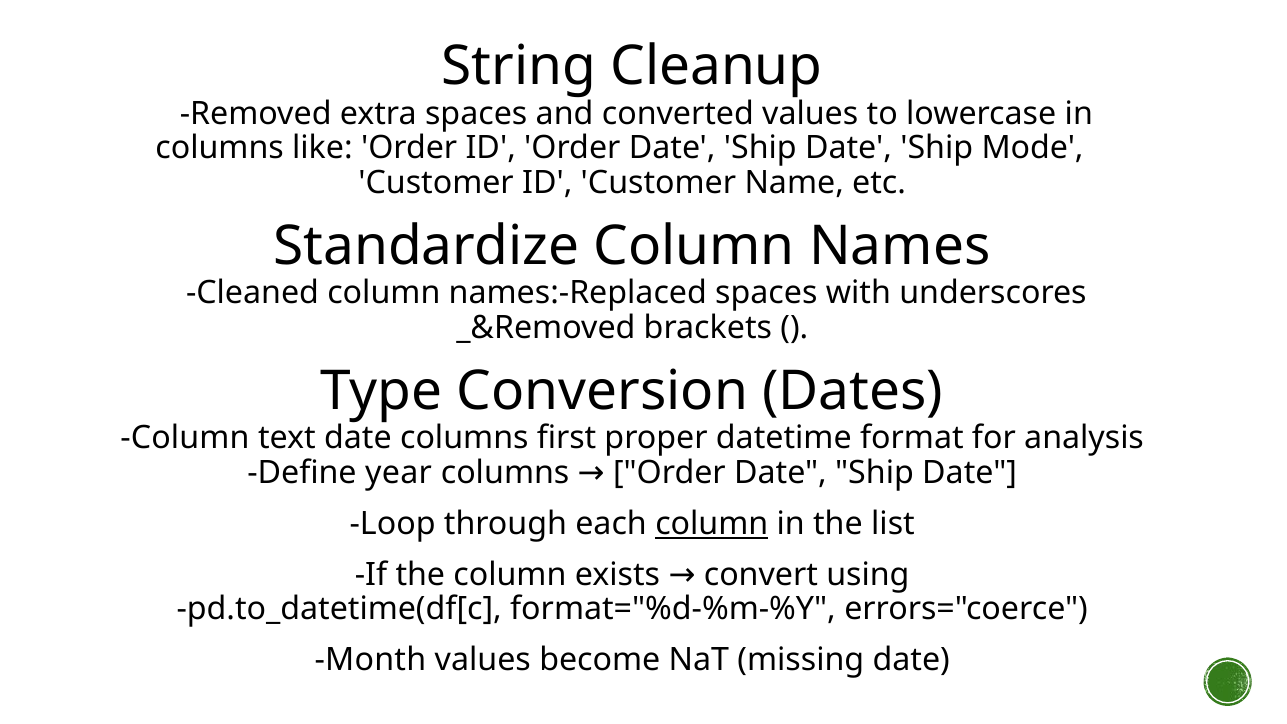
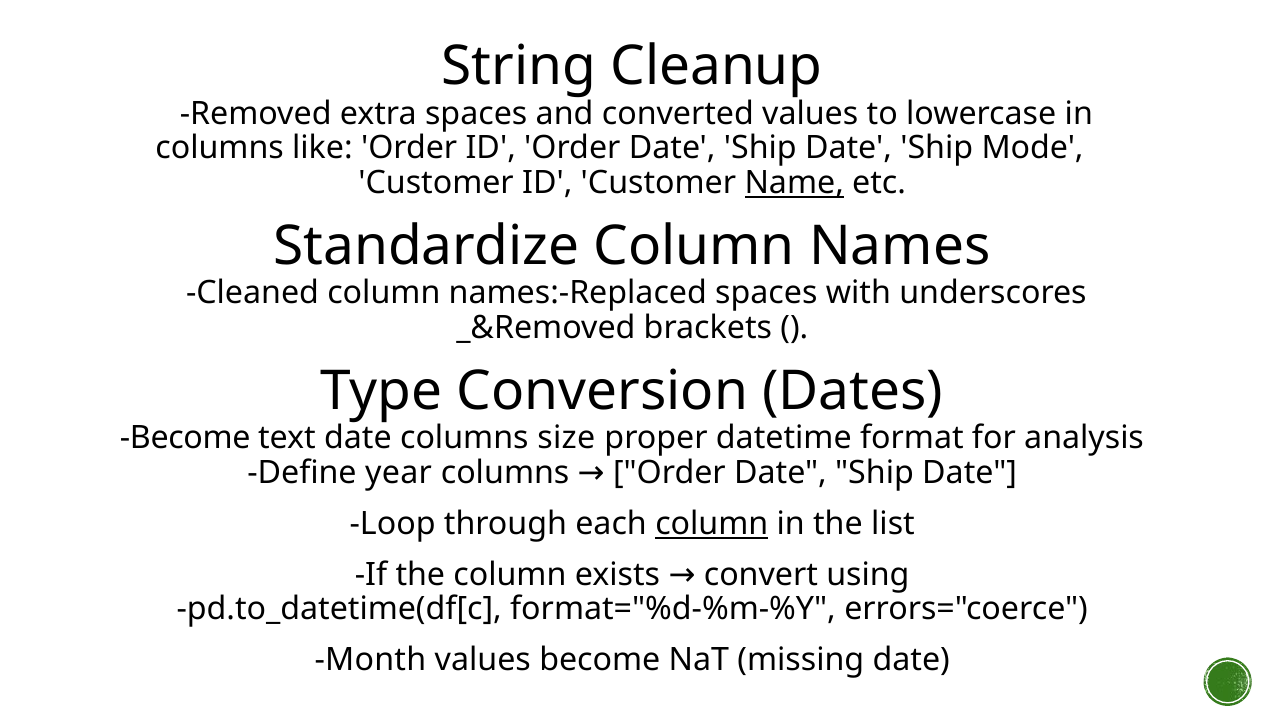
Name underline: none -> present (794, 183)
Column: Column -> Become (185, 438)
first: first -> size (566, 438)
